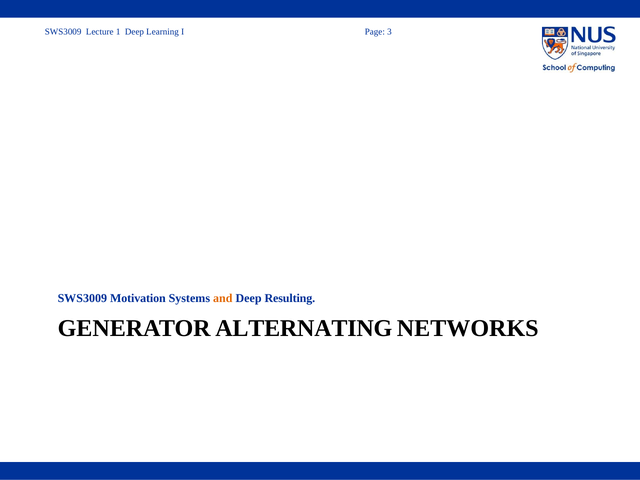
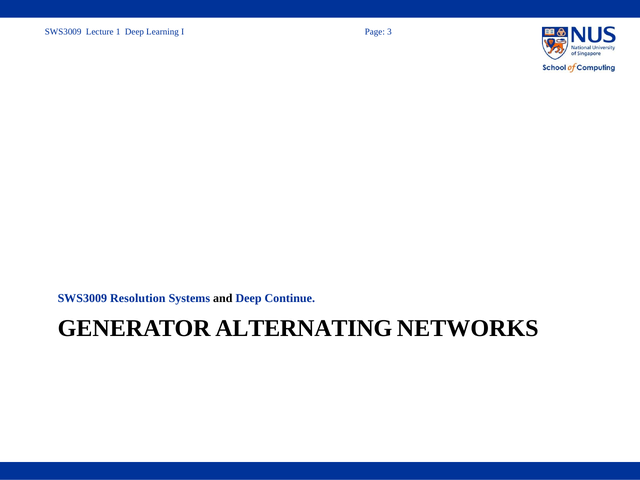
Motivation: Motivation -> Resolution (138, 299)
and colour: orange -> black (223, 299)
Resulting: Resulting -> Continue (290, 299)
